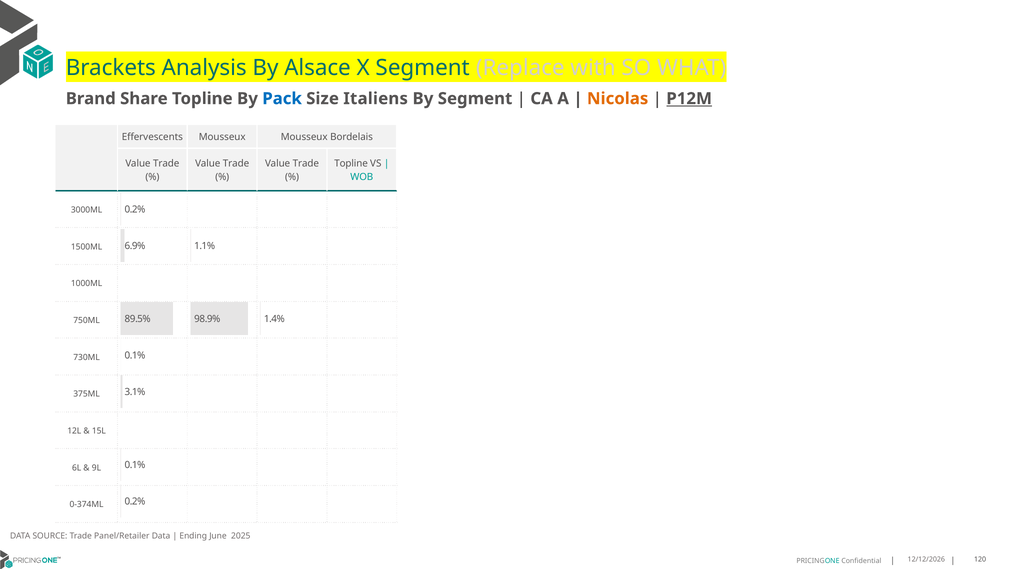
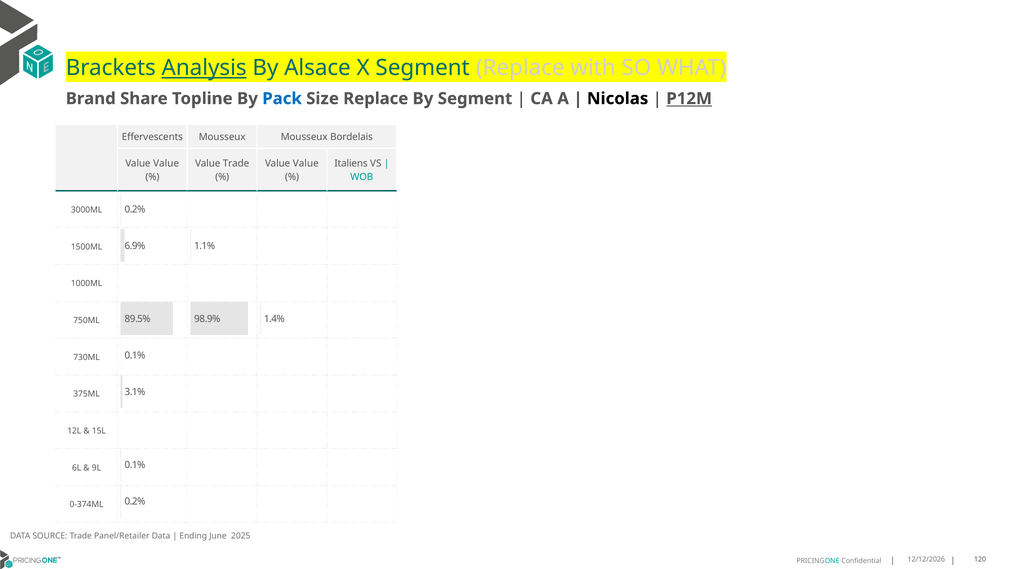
Analysis underline: none -> present (204, 68)
Size Italiens: Italiens -> Replace (376, 99)
Nicolas colour: orange -> black (618, 99)
Trade: Trade -> Value (166, 163)
Trade: Trade -> Value (306, 163)
Topline: Topline -> Italiens (351, 163)
